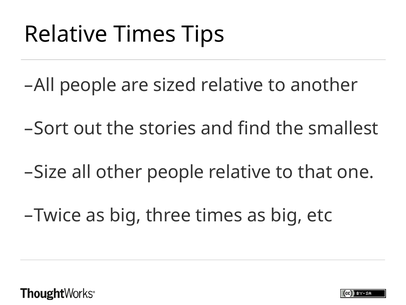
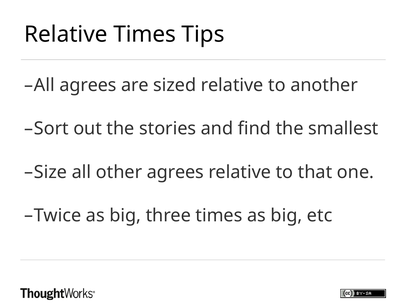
All people: people -> agrees (88, 85)
other people: people -> agrees (175, 172)
